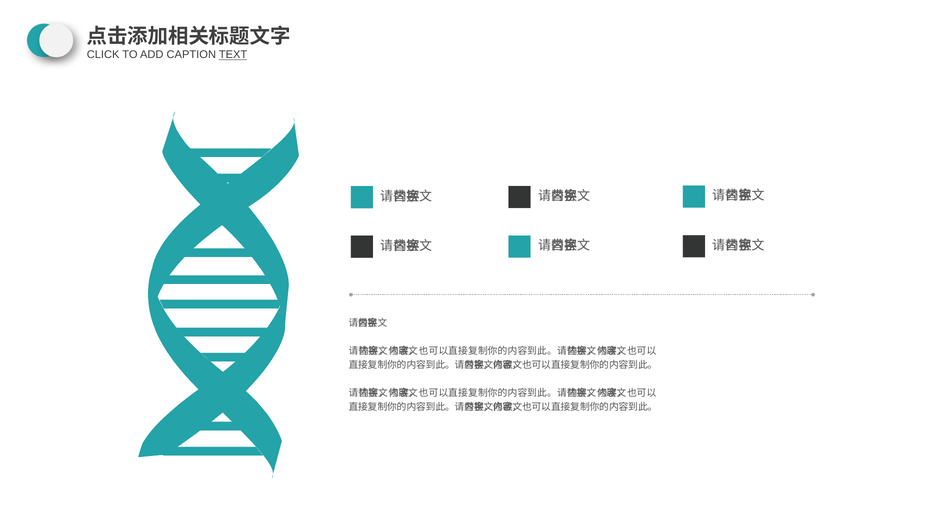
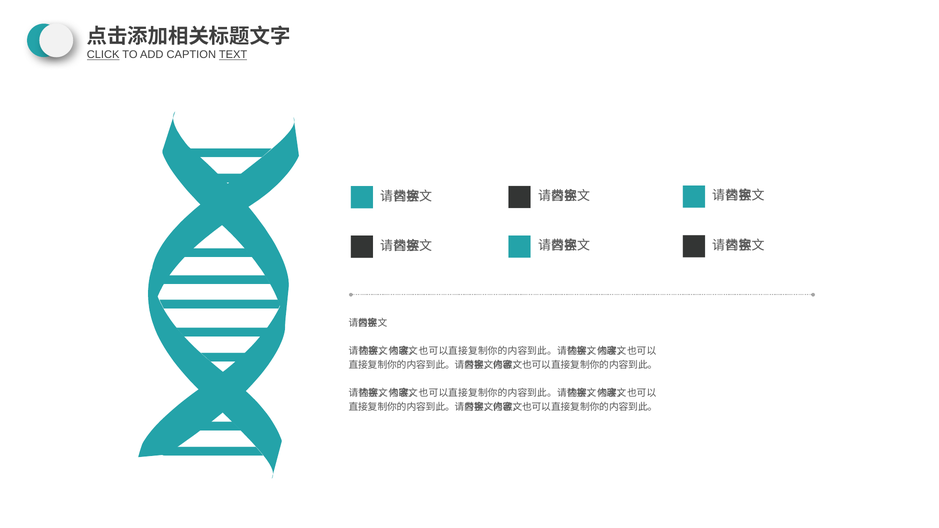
CLICK underline: none -> present (103, 55)
